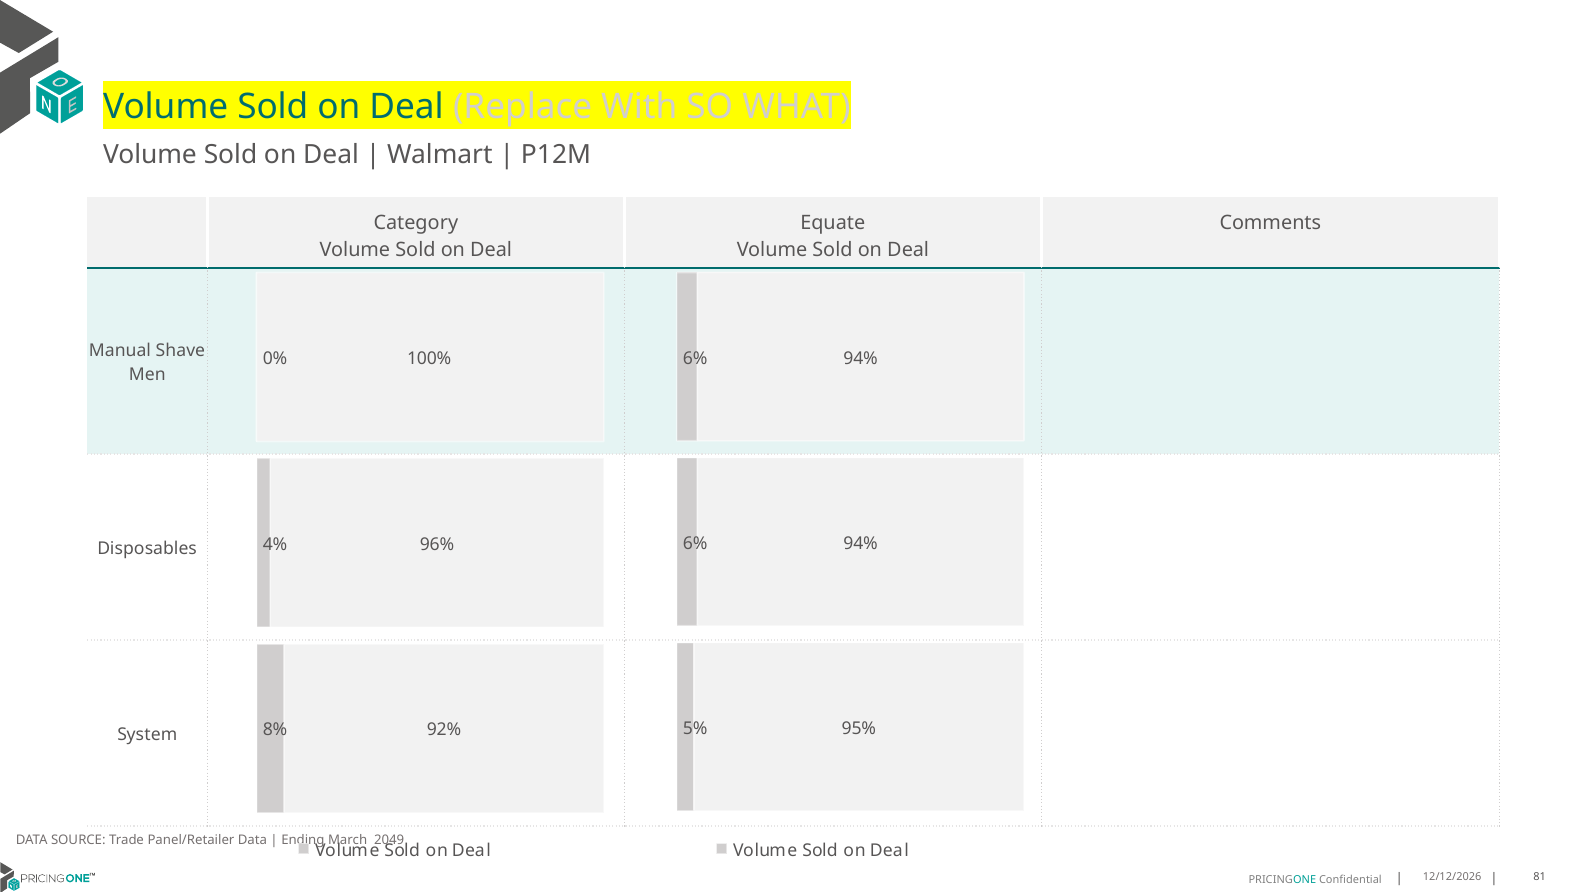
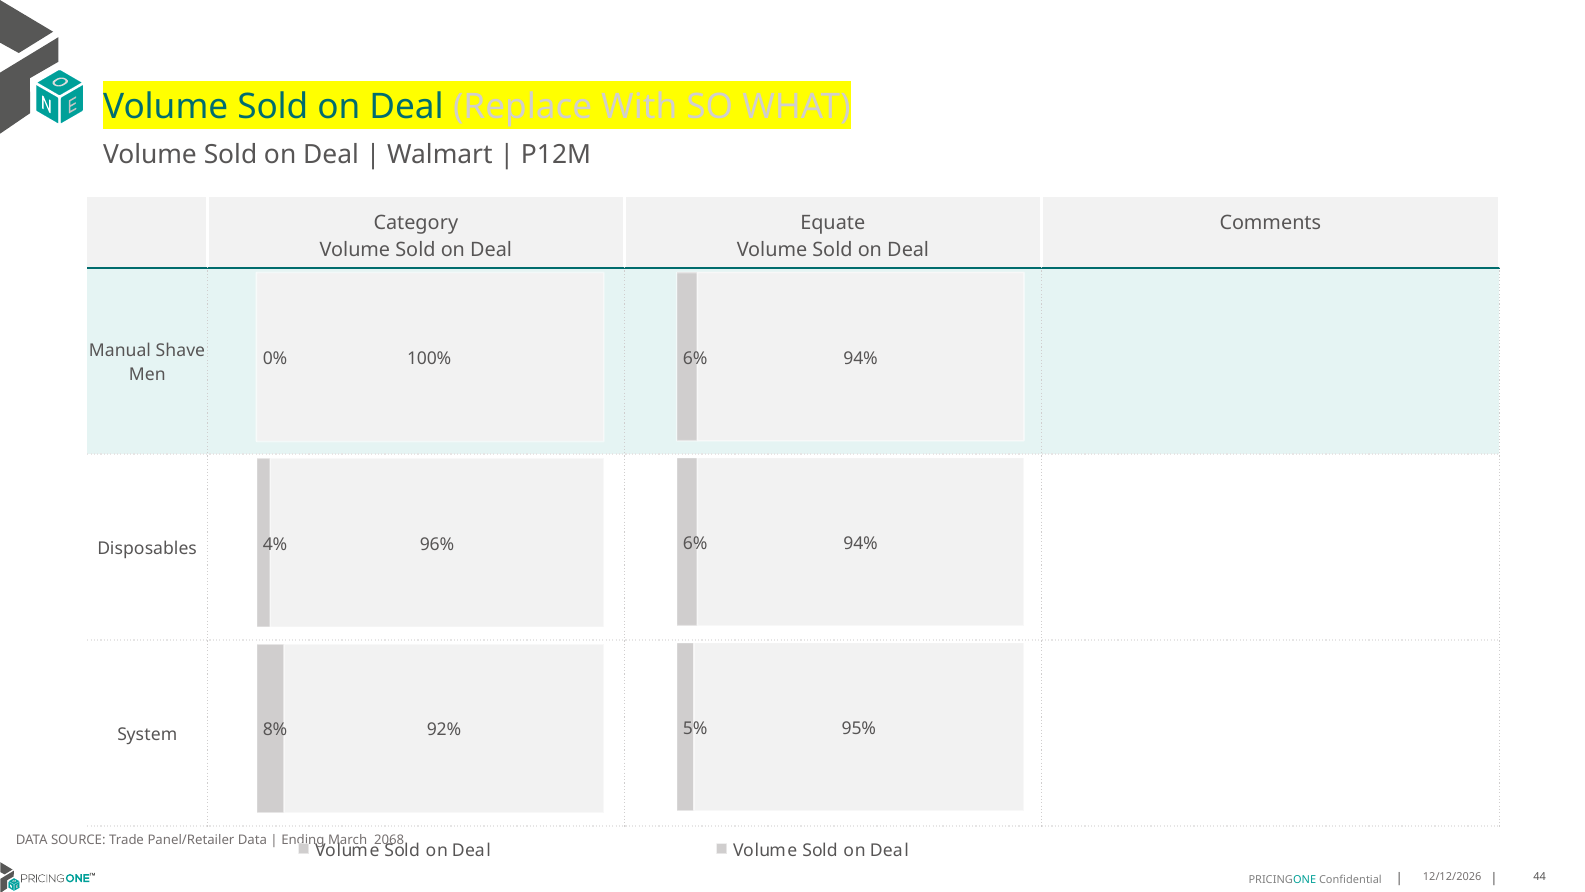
2049: 2049 -> 2068 (389, 840)
81: 81 -> 44 (1540, 877)
